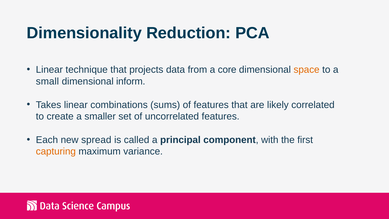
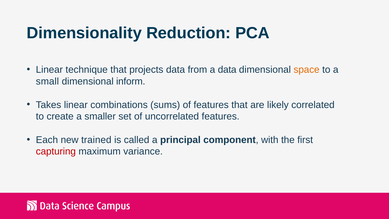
a core: core -> data (227, 70)
spread: spread -> trained (96, 140)
capturing colour: orange -> red (56, 151)
